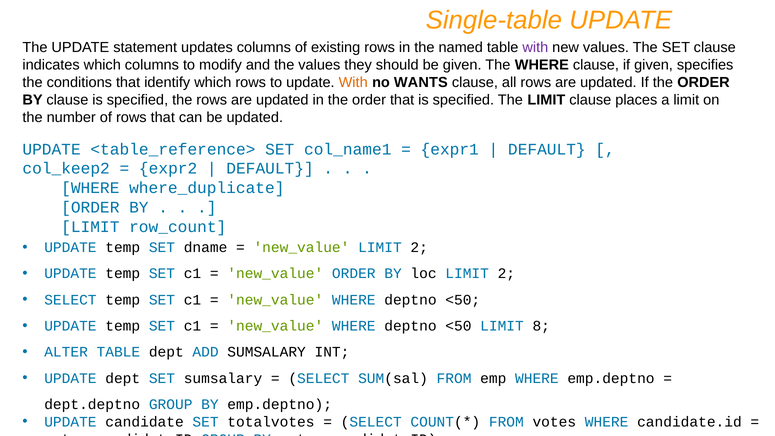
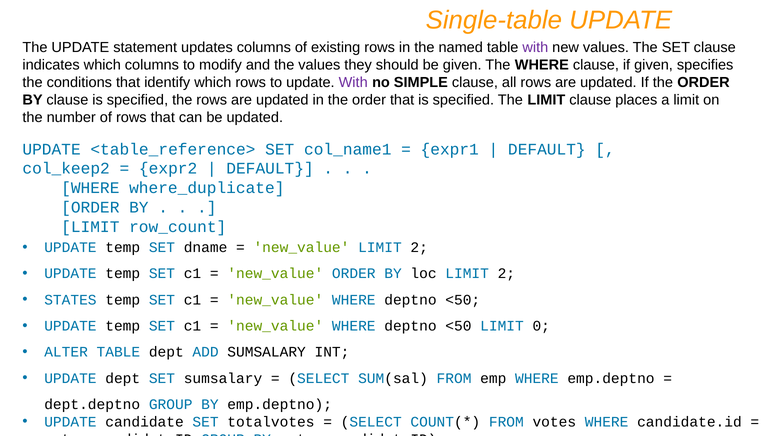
With colour: orange -> purple (353, 82)
WANTS: WANTS -> SIMPLE (421, 82)
SELECT: SELECT -> STATES (70, 300)
8: 8 -> 0 (541, 326)
